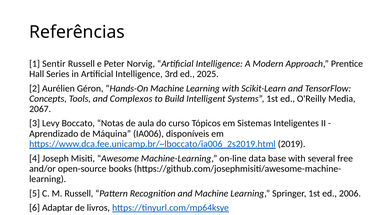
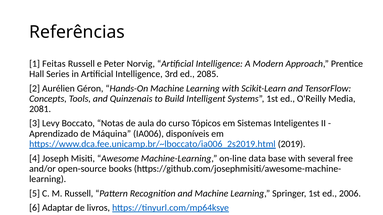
Sentir: Sentir -> Feitas (54, 64)
2025: 2025 -> 2085 (208, 74)
Complexos: Complexos -> Quinzenais (131, 99)
2067: 2067 -> 2081 (40, 109)
